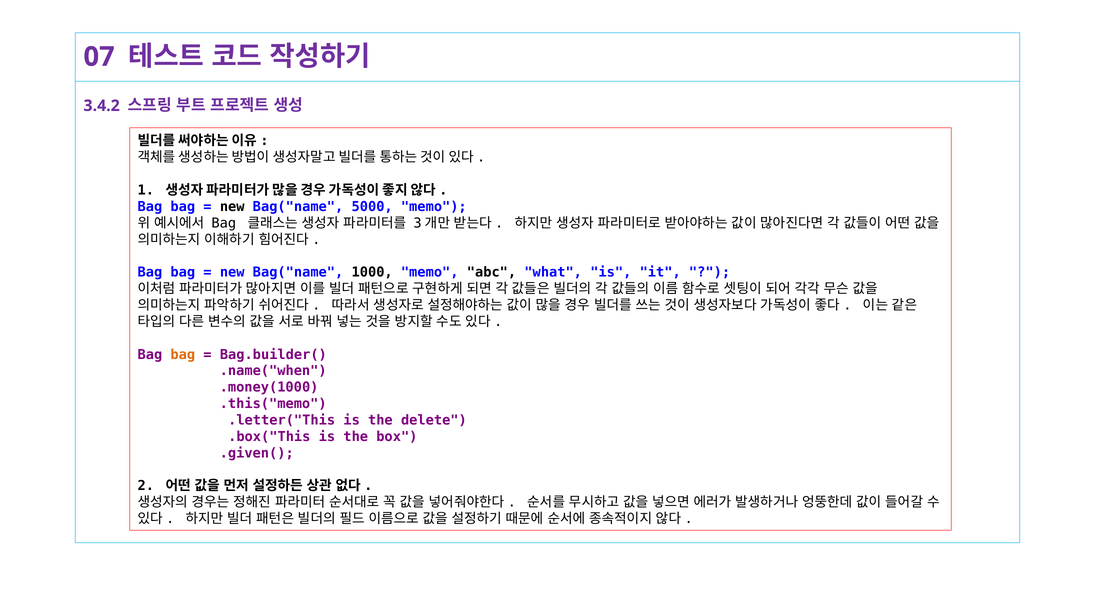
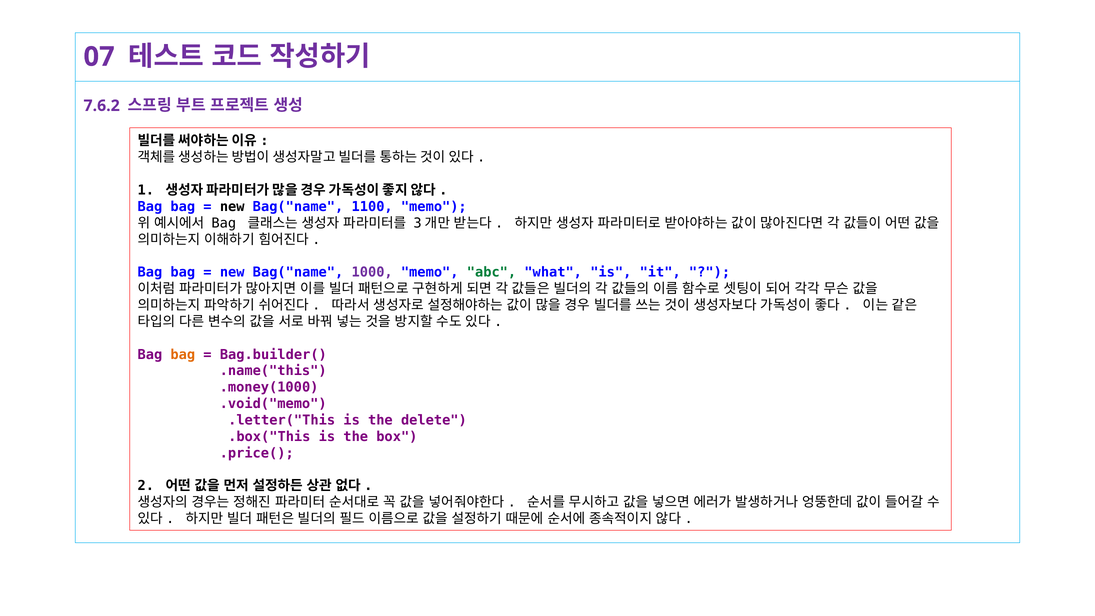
3.4.2: 3.4.2 -> 7.6.2 (102, 106)
5000: 5000 -> 1100 (372, 207)
1000 colour: black -> purple (372, 272)
abc colour: black -> green (492, 272)
.name("when: .name("when -> .name("this (273, 371)
.this("memo: .this("memo -> .void("memo (273, 404)
.given(: .given( -> .price( (257, 453)
